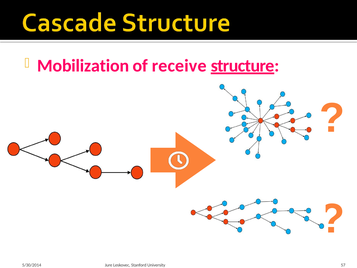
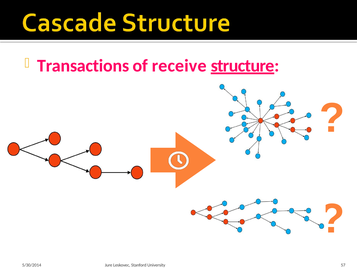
Mobilization: Mobilization -> Transactions (83, 66)
